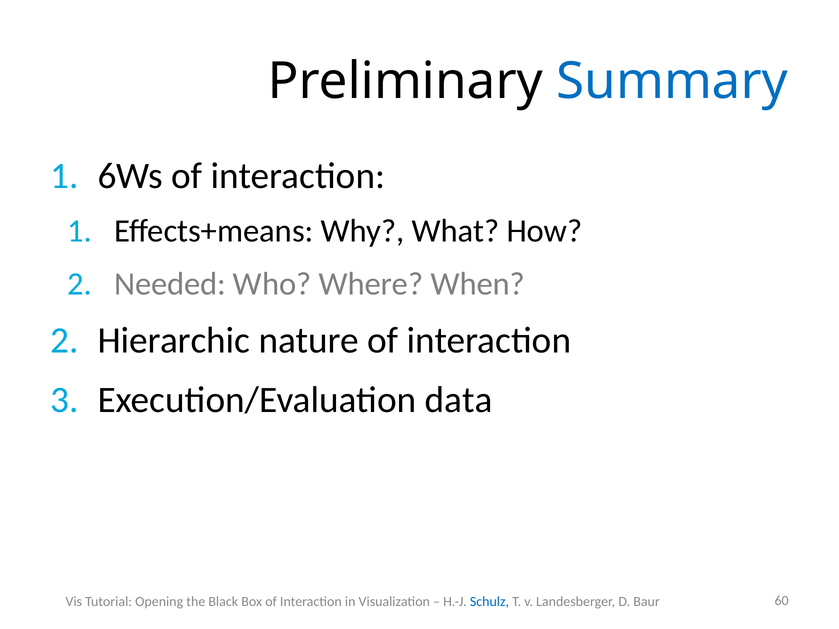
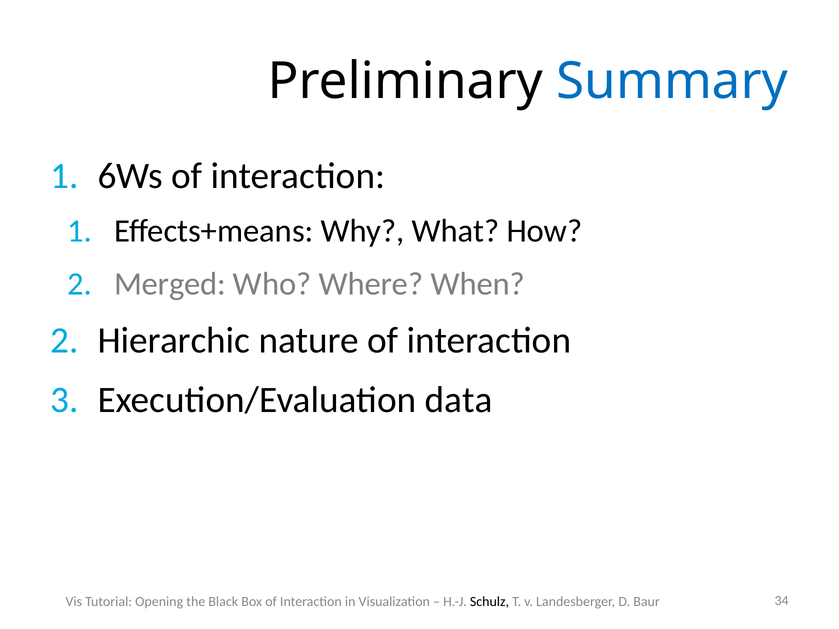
Needed: Needed -> Merged (170, 284)
Schulz colour: blue -> black (489, 602)
60: 60 -> 34 (782, 601)
